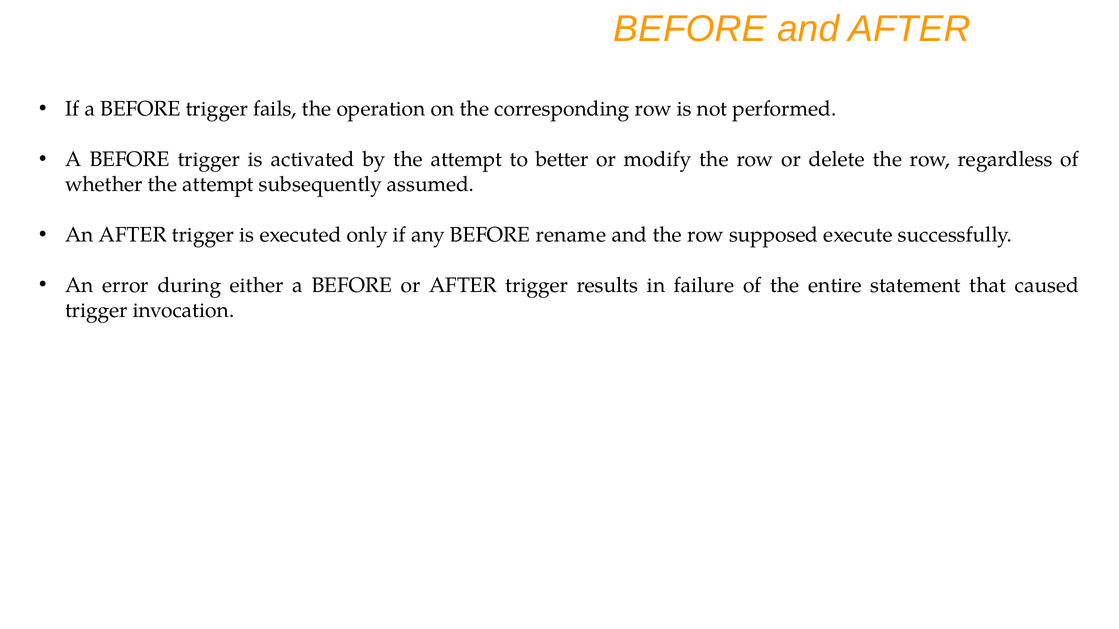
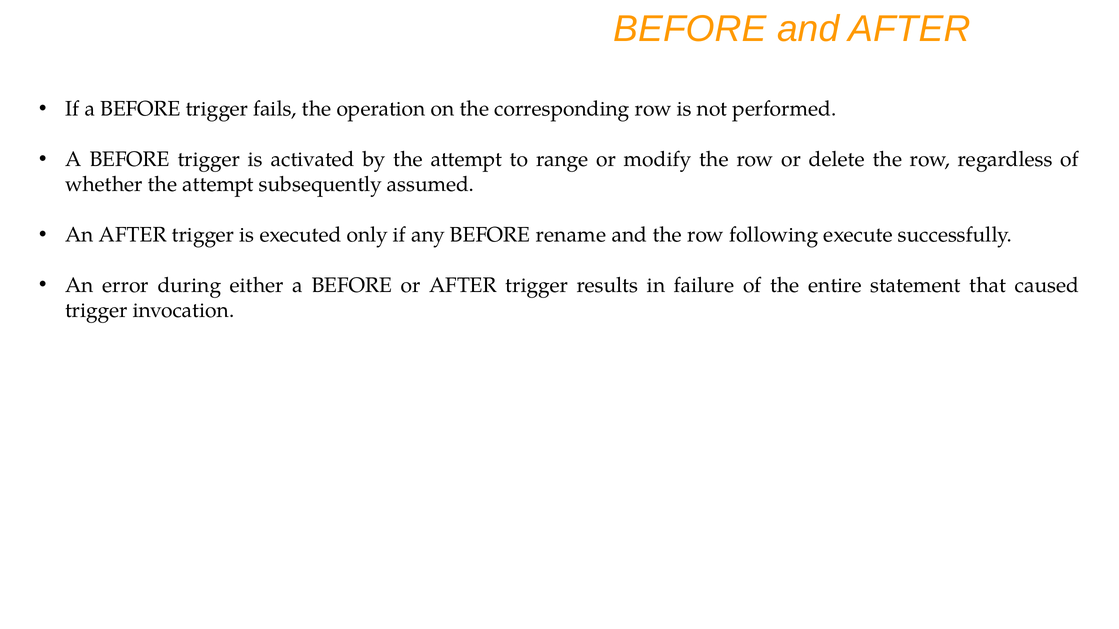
better: better -> range (562, 159)
supposed: supposed -> following (774, 235)
